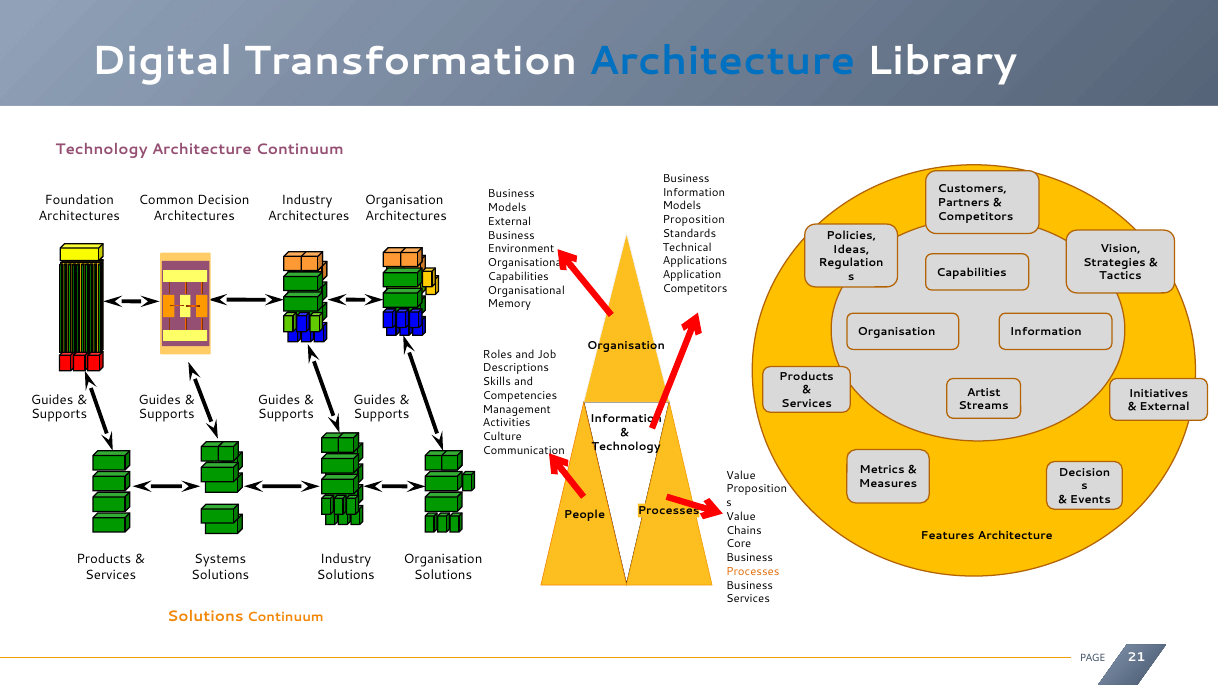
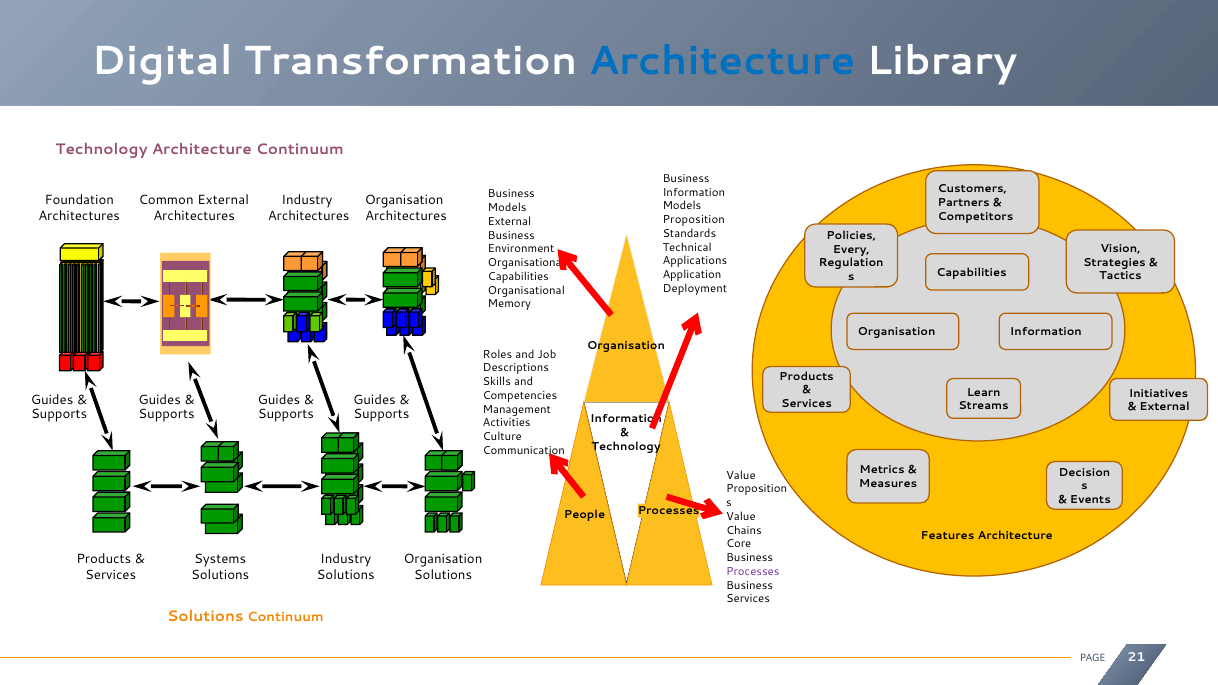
Common Decision: Decision -> External (223, 200)
Ideas: Ideas -> Every (851, 249)
Competitors: Competitors -> Deployment (695, 289)
Artist: Artist -> Learn (984, 392)
Processes colour: orange -> purple (753, 572)
